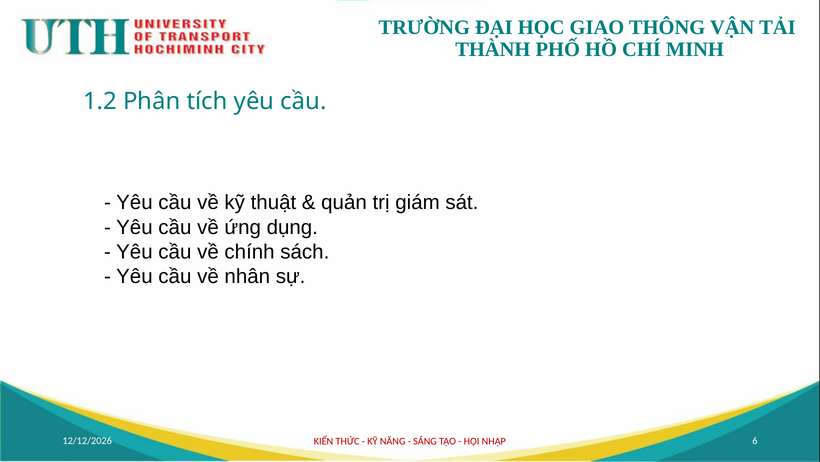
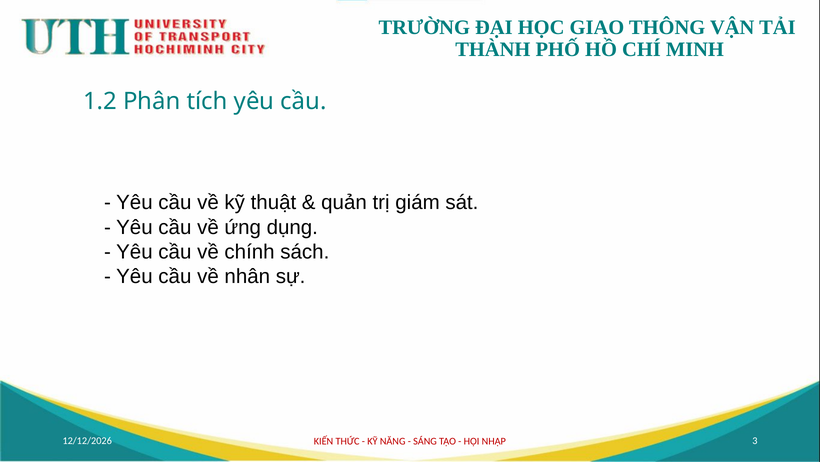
6: 6 -> 3 (755, 440)
